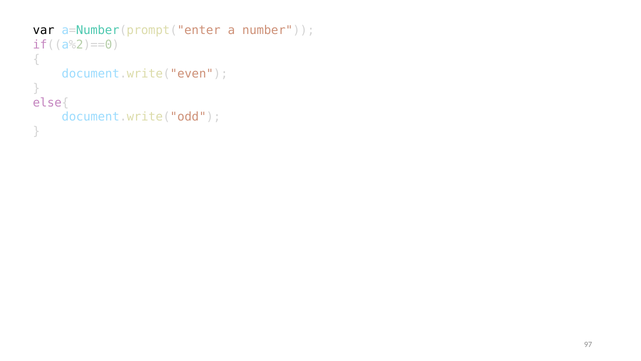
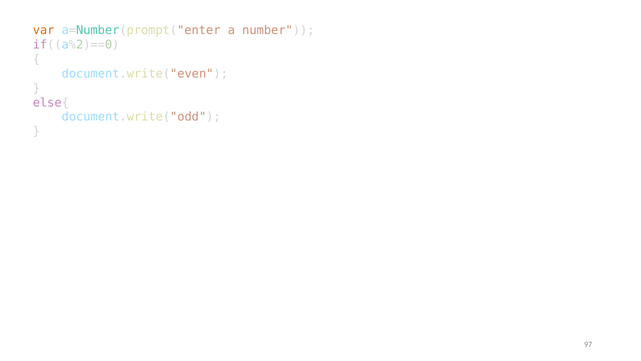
var colour: black -> orange (44, 30)
